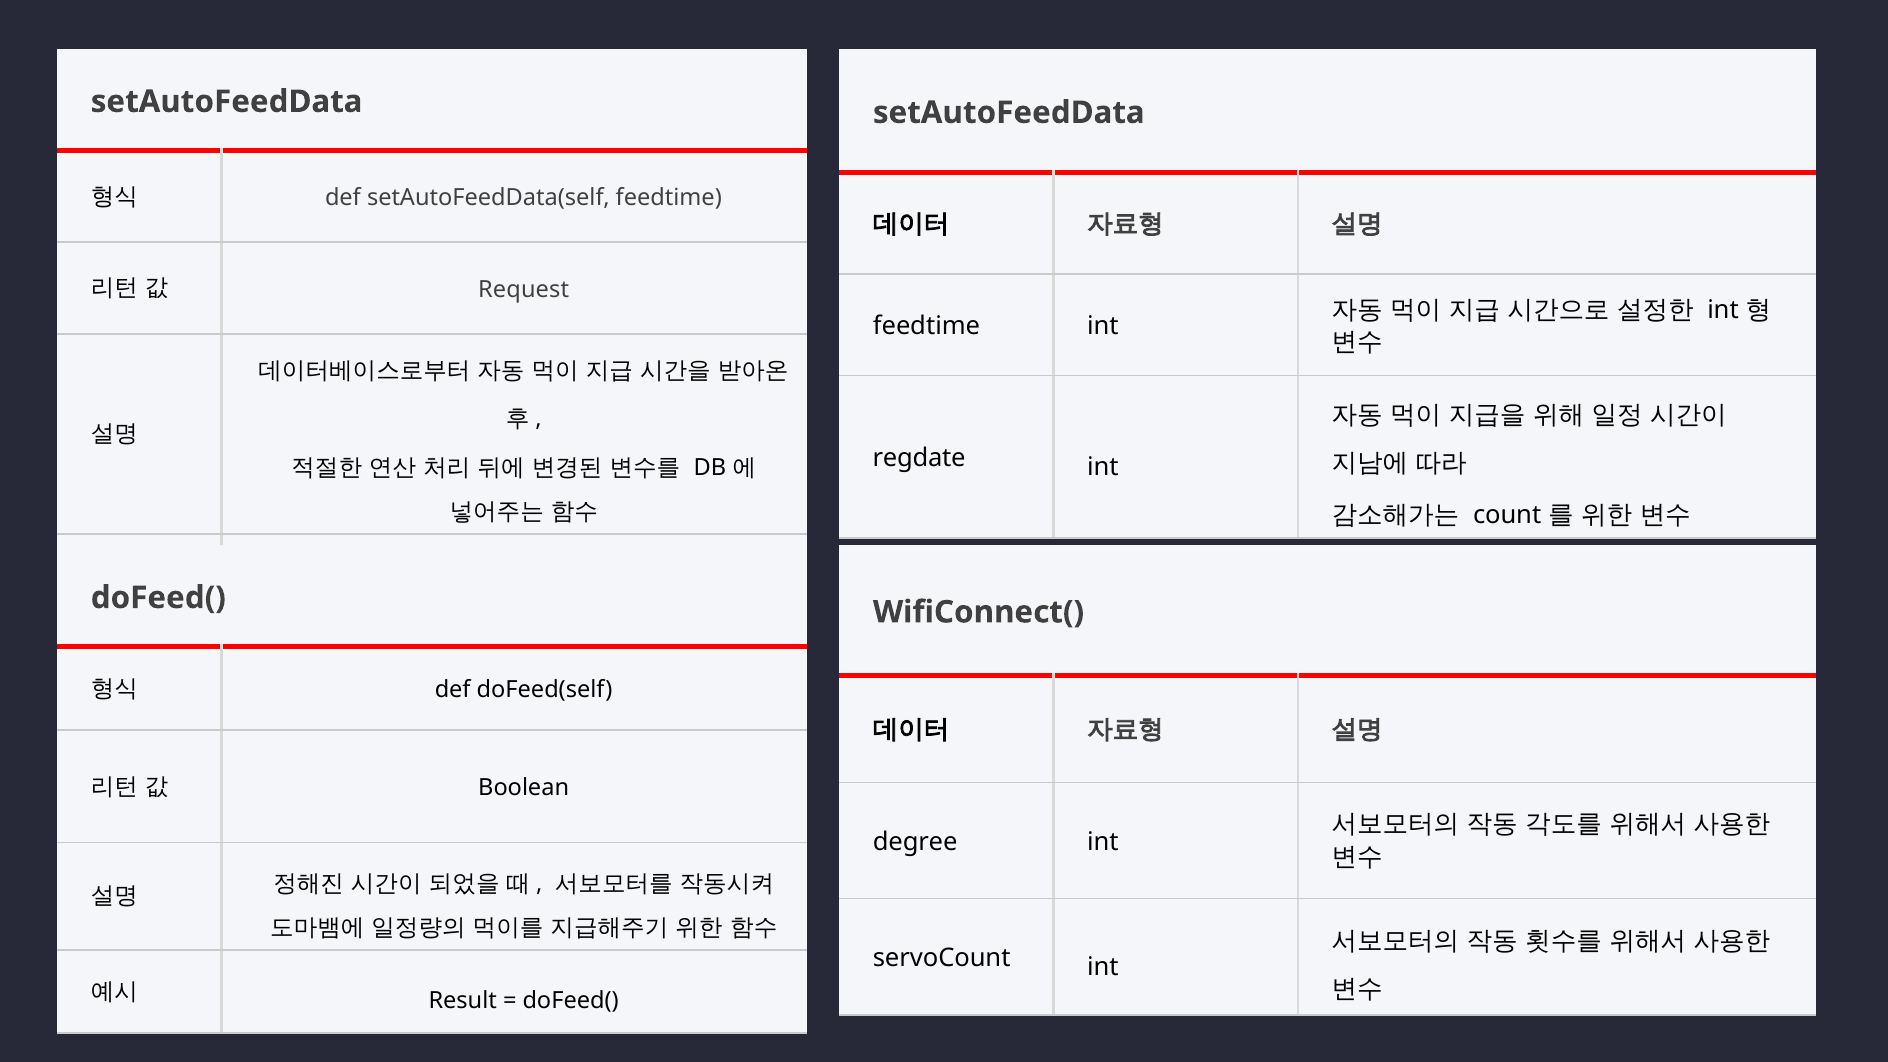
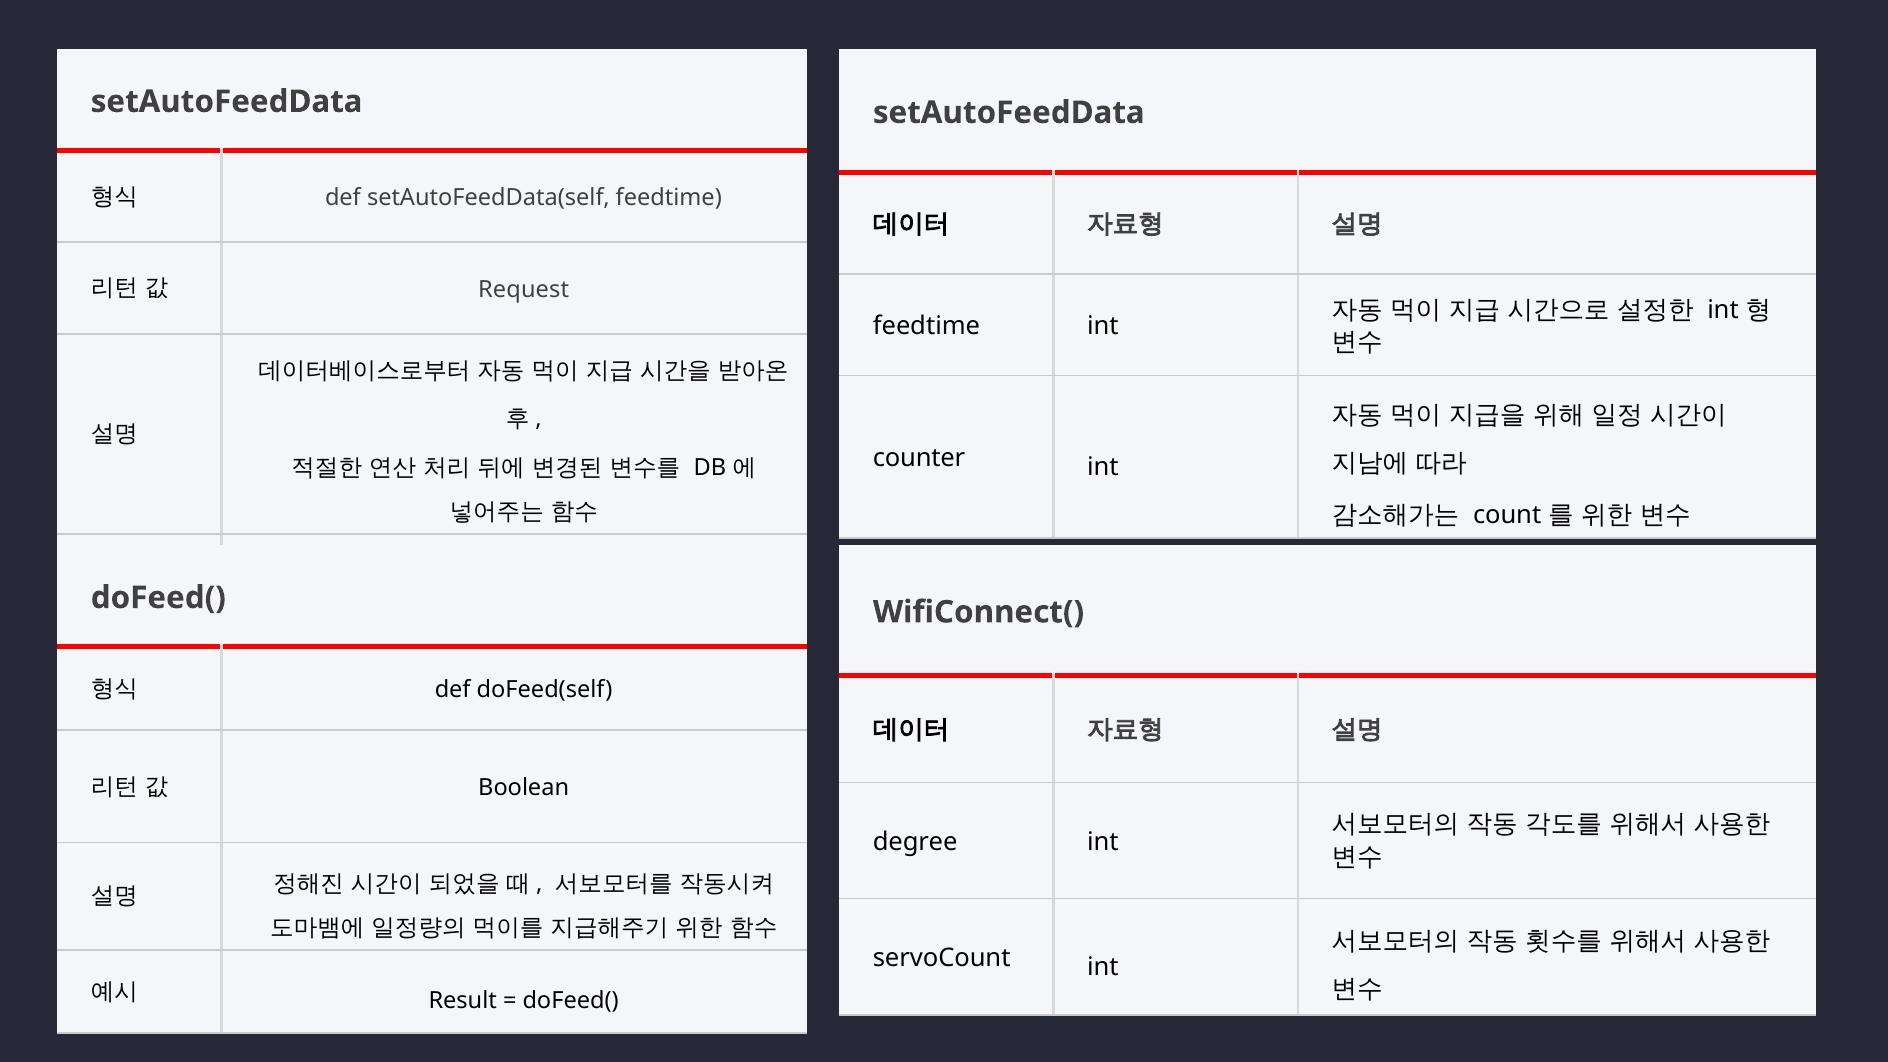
regdate: regdate -> counter (919, 458)
